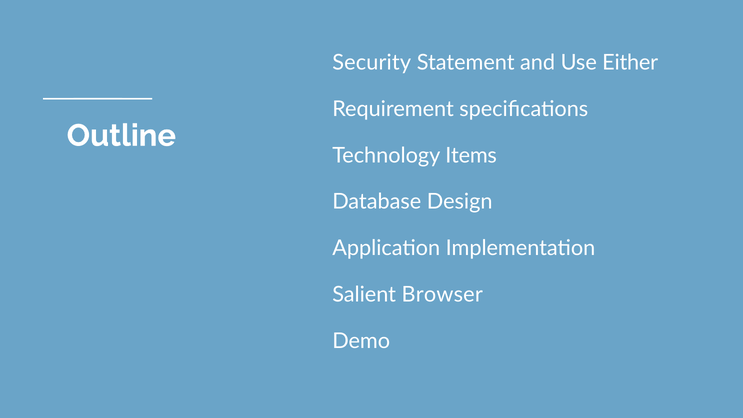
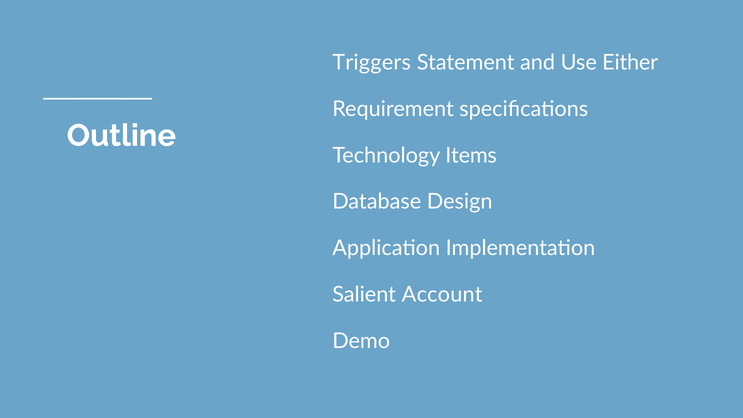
Security: Security -> Triggers (372, 63)
Browser: Browser -> Account (442, 295)
